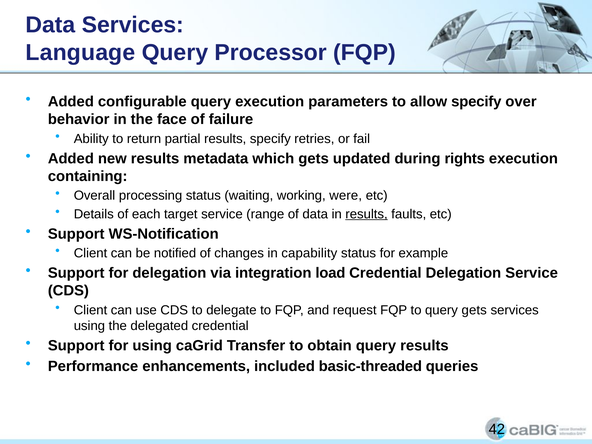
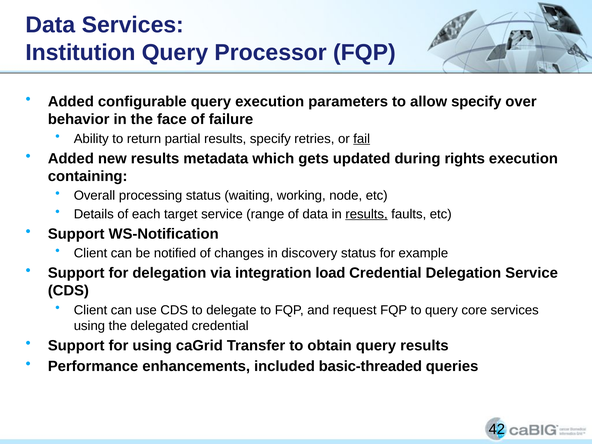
Language: Language -> Institution (81, 52)
fail underline: none -> present (362, 139)
were: were -> node (346, 196)
capability: capability -> discovery (309, 253)
query gets: gets -> core (474, 310)
